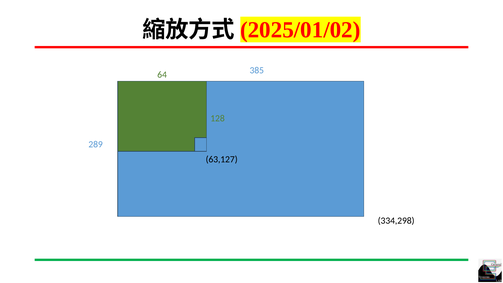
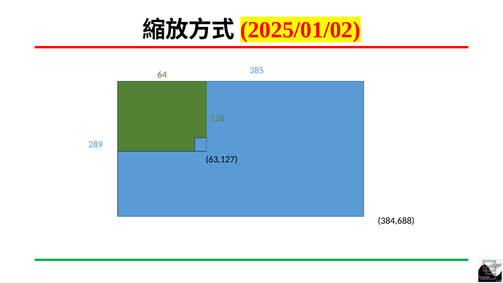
334,298: 334,298 -> 384,688 (396, 221)
